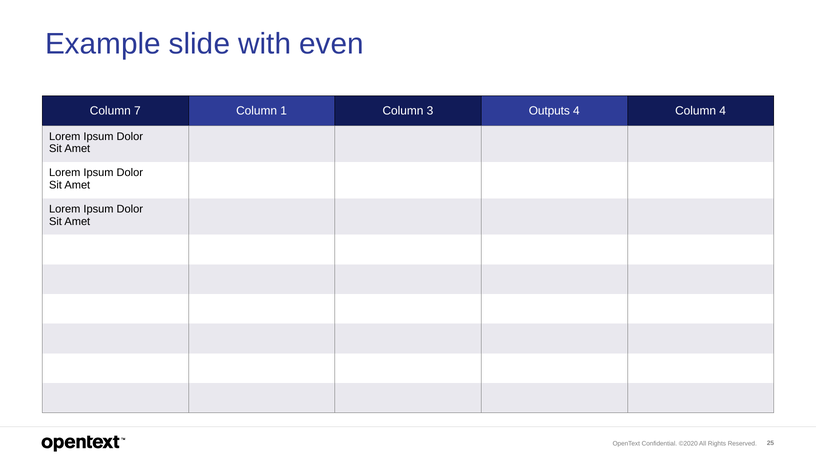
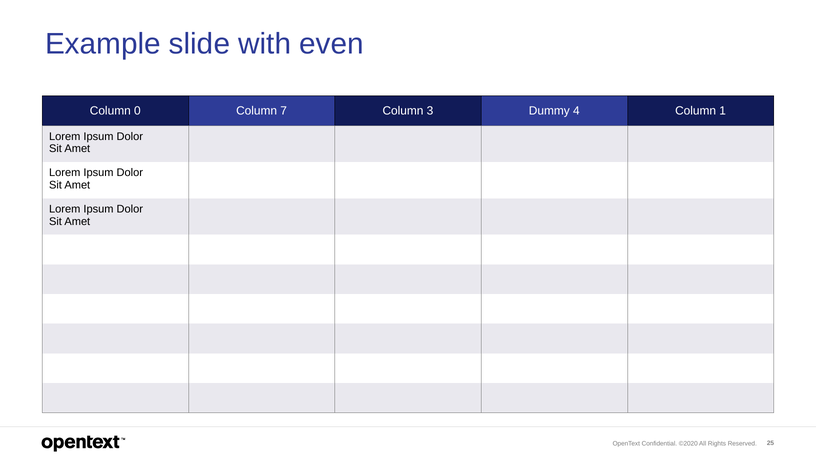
7: 7 -> 0 (137, 111)
1: 1 -> 7 (284, 111)
Outputs: Outputs -> Dummy (549, 111)
Column 4: 4 -> 1 (723, 111)
